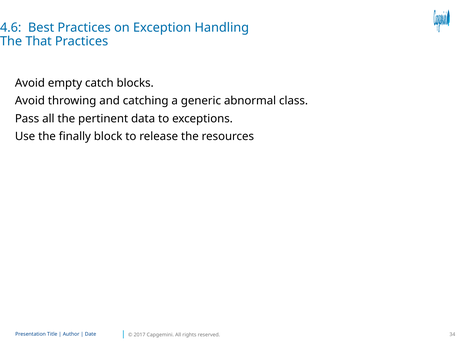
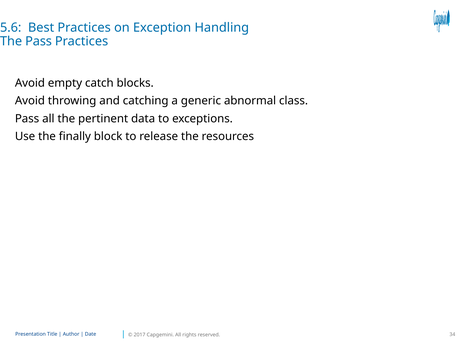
4.6: 4.6 -> 5.6 (11, 27)
The That: That -> Pass (39, 41)
